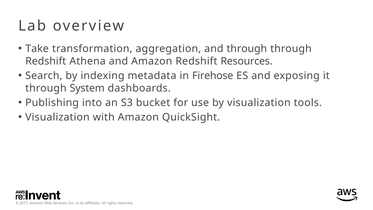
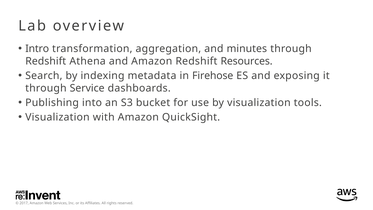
Take: Take -> Intro (37, 49)
and through: through -> minutes (247, 49)
System: System -> Service (87, 88)
